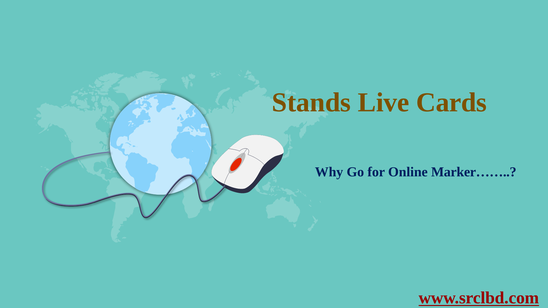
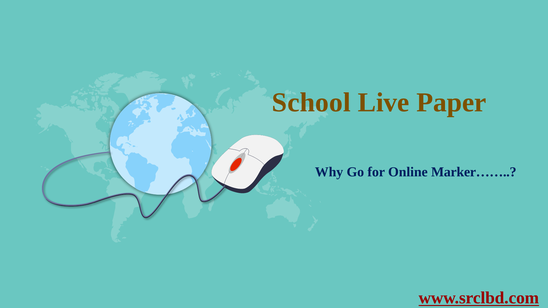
Stands: Stands -> School (311, 103)
Cards: Cards -> Paper (451, 103)
